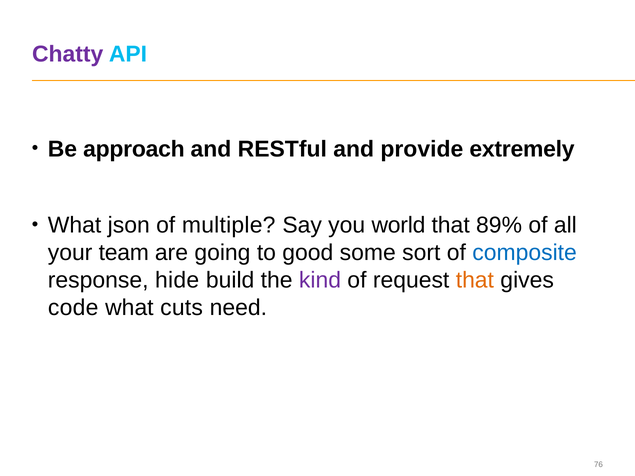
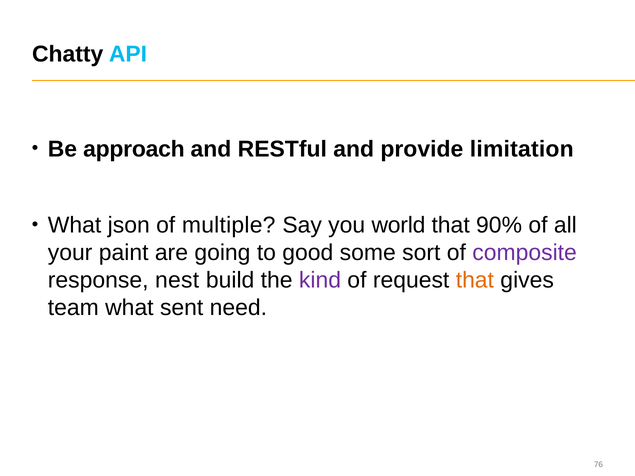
Chatty colour: purple -> black (68, 54)
extremely: extremely -> limitation (522, 149)
89%: 89% -> 90% (499, 225)
team: team -> paint (124, 253)
composite colour: blue -> purple (525, 253)
hide: hide -> nest (177, 280)
code: code -> team (73, 308)
cuts: cuts -> sent (182, 308)
